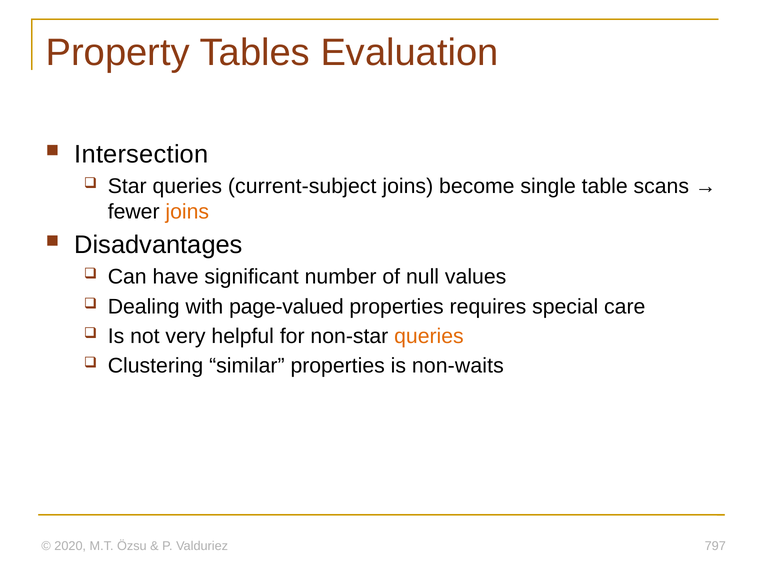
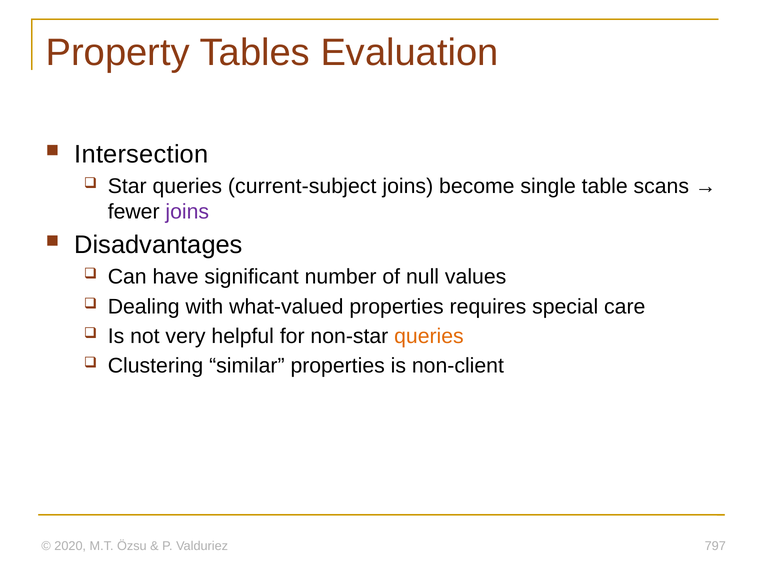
joins colour: orange -> purple (187, 212)
page-valued: page-valued -> what-valued (286, 307)
non-waits: non-waits -> non-client (458, 366)
